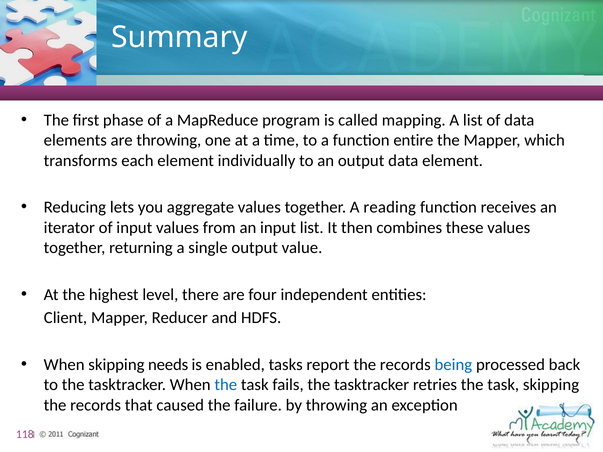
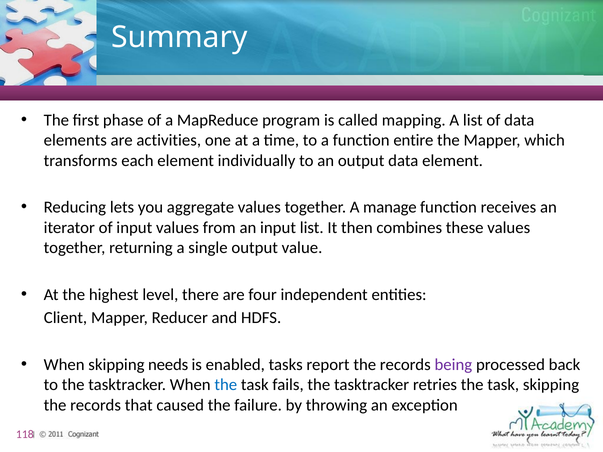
are throwing: throwing -> activities (169, 140)
reading: reading -> manage (390, 208)
being colour: blue -> purple (453, 365)
